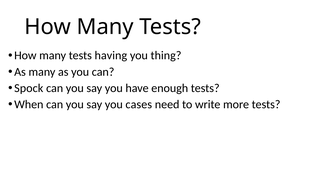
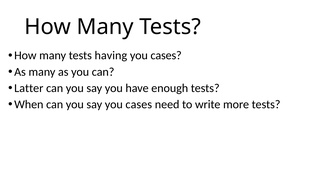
thing: thing -> cases (166, 56)
Spock: Spock -> Latter (29, 88)
